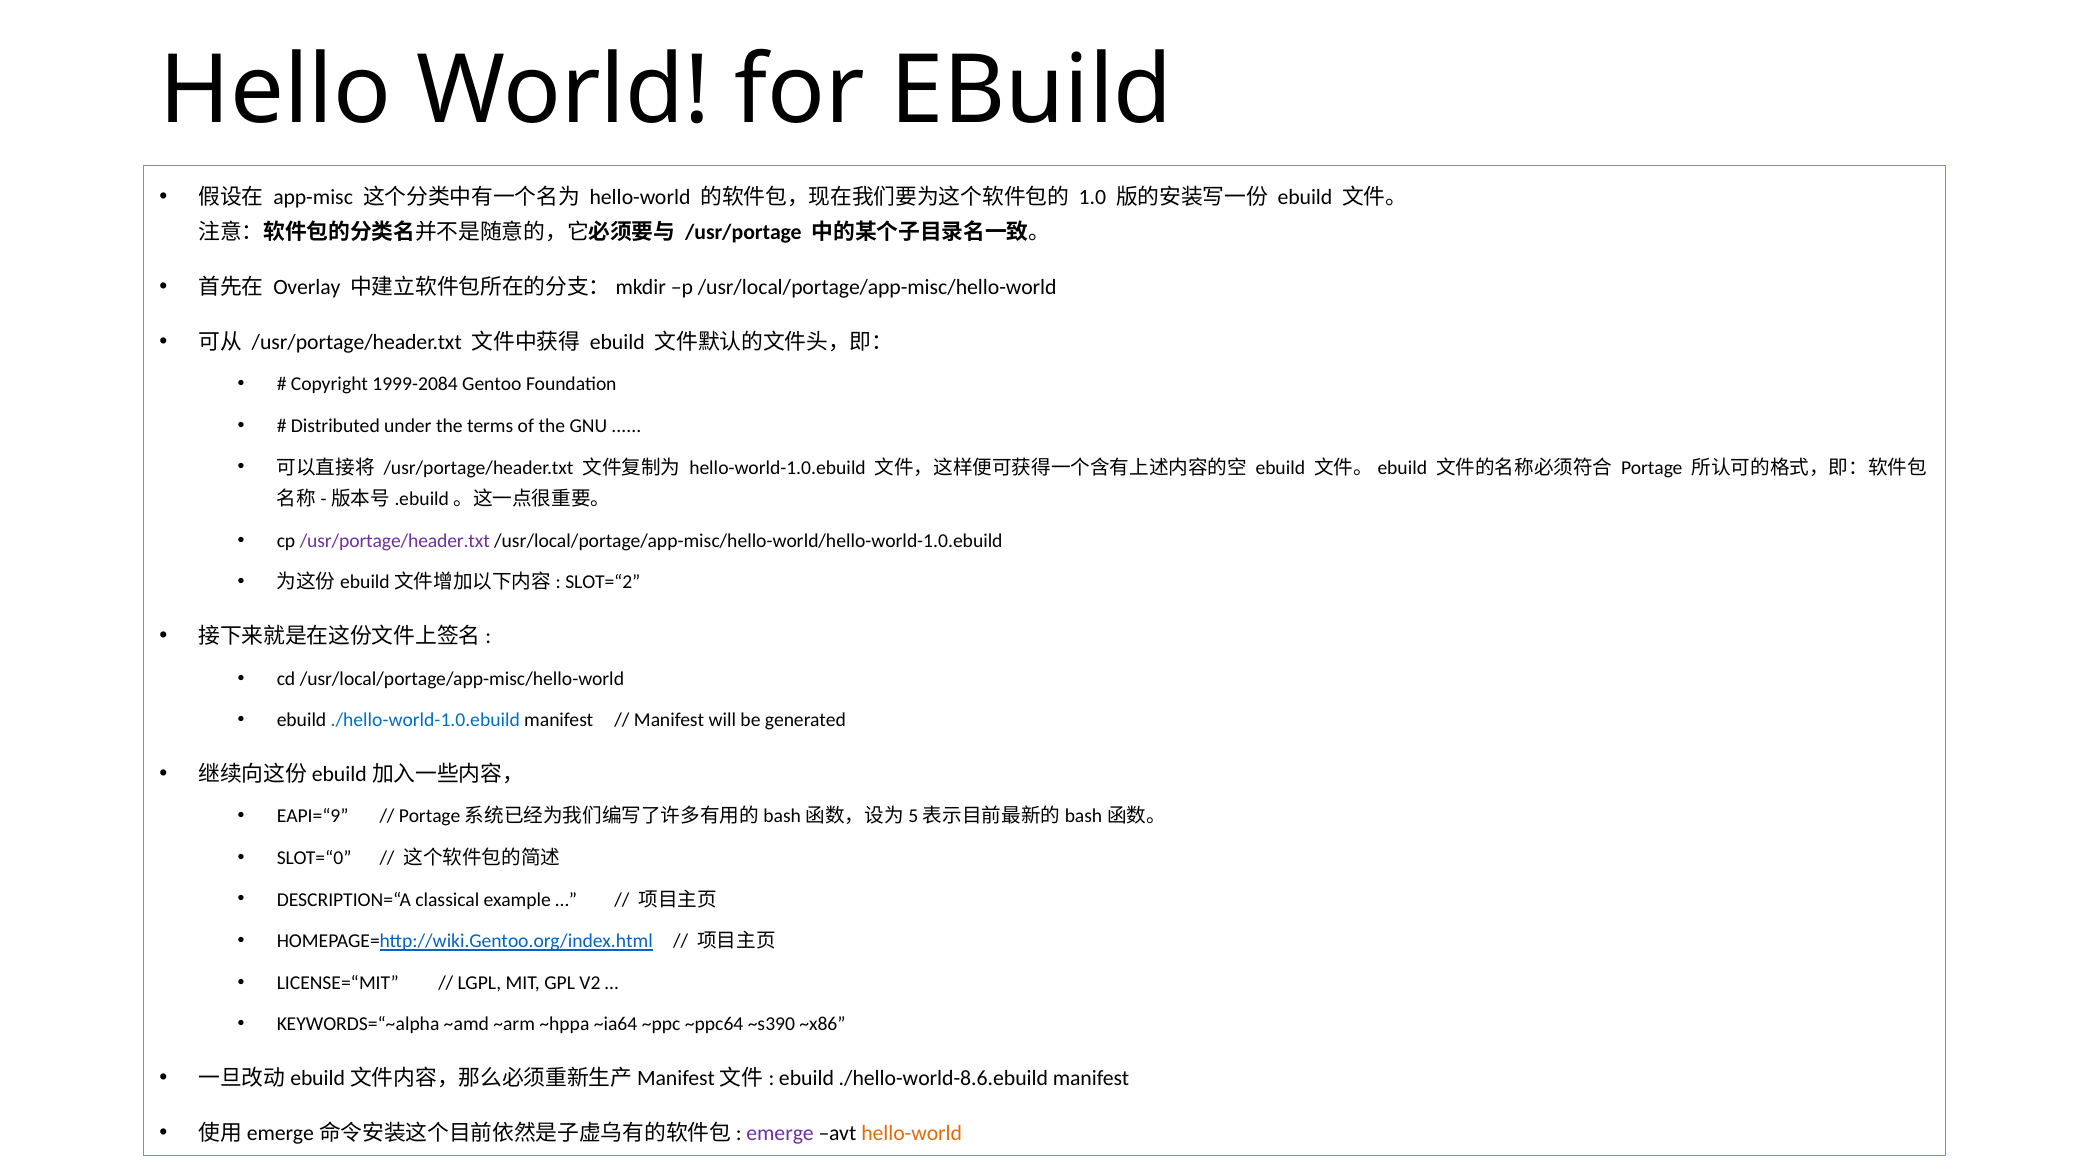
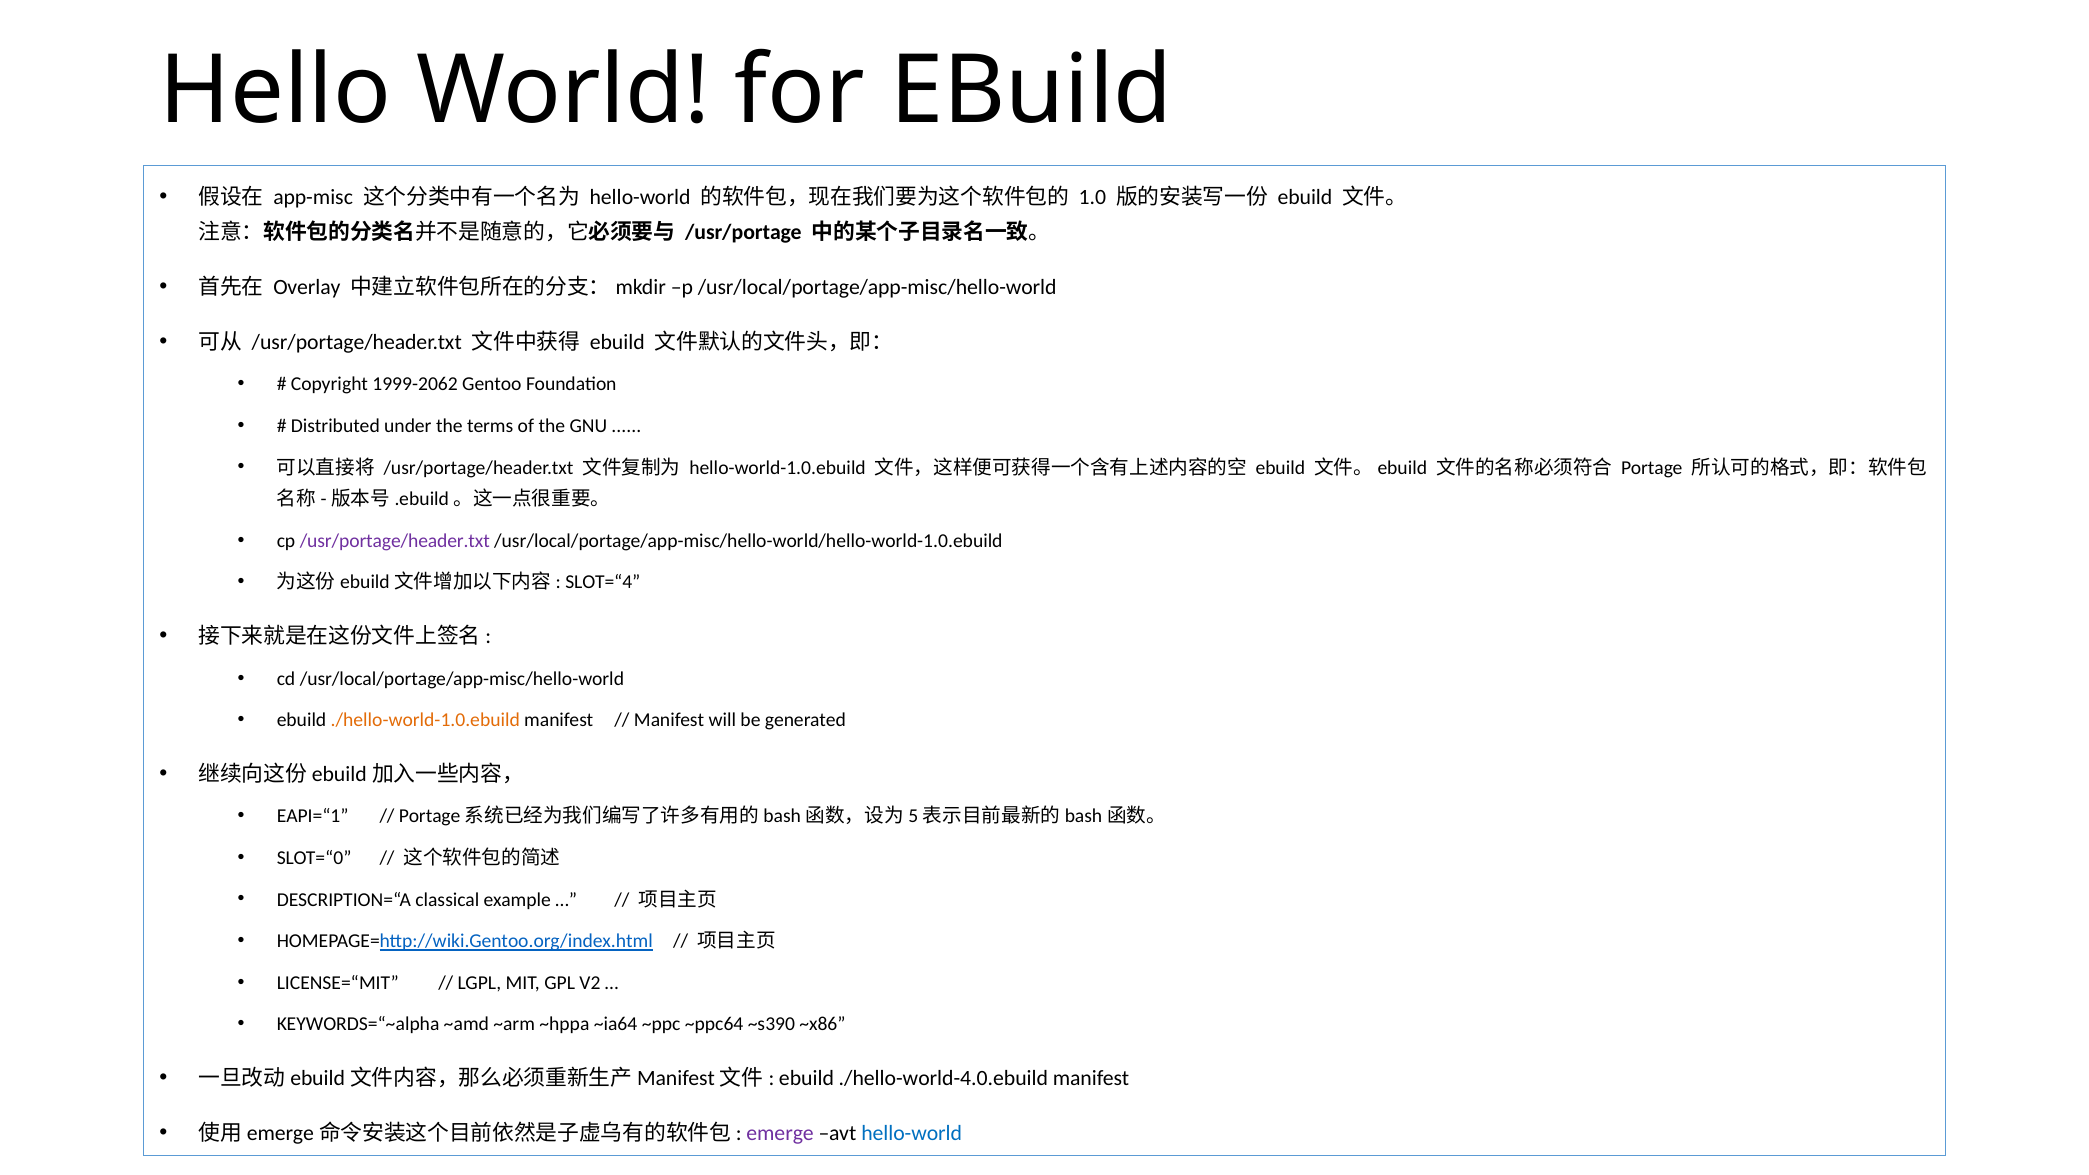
1999-2084: 1999-2084 -> 1999-2062 (415, 385)
SLOT=“2: SLOT=“2 -> SLOT=“4 (603, 582)
./hello-world-1.0.ebuild colour: blue -> orange (425, 720)
EAPI=“9: EAPI=“9 -> EAPI=“1 (313, 817)
./hello-world-8.6.ebuild: ./hello-world-8.6.ebuild -> ./hello-world-4.0.ebuild (943, 1078)
hello-world colour: orange -> blue (912, 1133)
